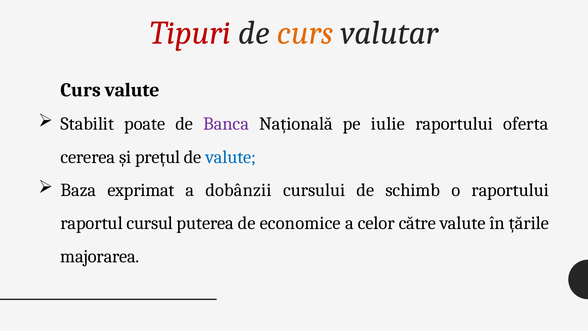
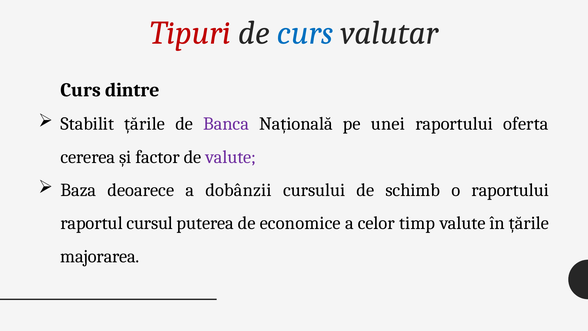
curs colour: orange -> blue (305, 33)
Curs valute: valute -> dintre (132, 90)
Stabilit poate: poate -> țările (145, 124)
iulie: iulie -> unei (388, 124)
prețul: prețul -> factor (158, 157)
valute colour: blue -> purple (231, 157)
exprimat: exprimat -> deoarece (141, 190)
către: către -> timp (417, 223)
